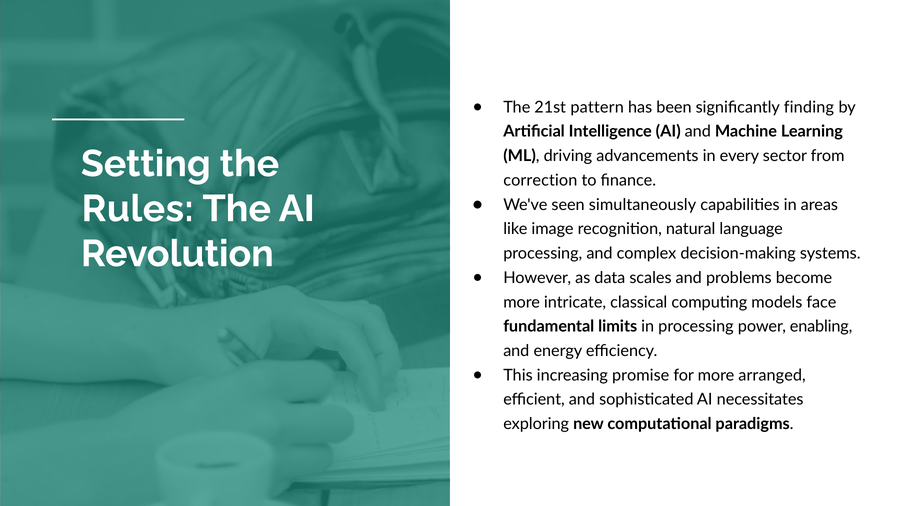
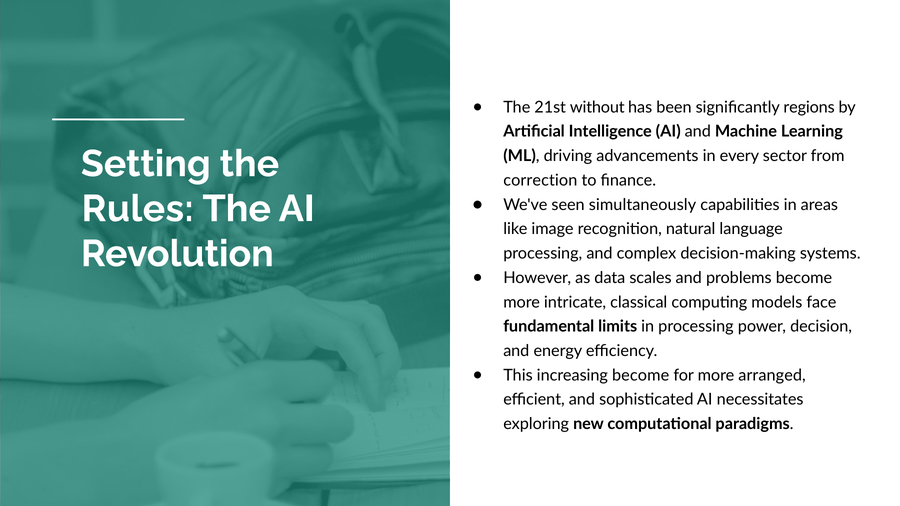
pattern: pattern -> without (597, 107)
finding: finding -> regions (809, 107)
enabling: enabling -> decision (821, 327)
increasing promise: promise -> become (641, 375)
